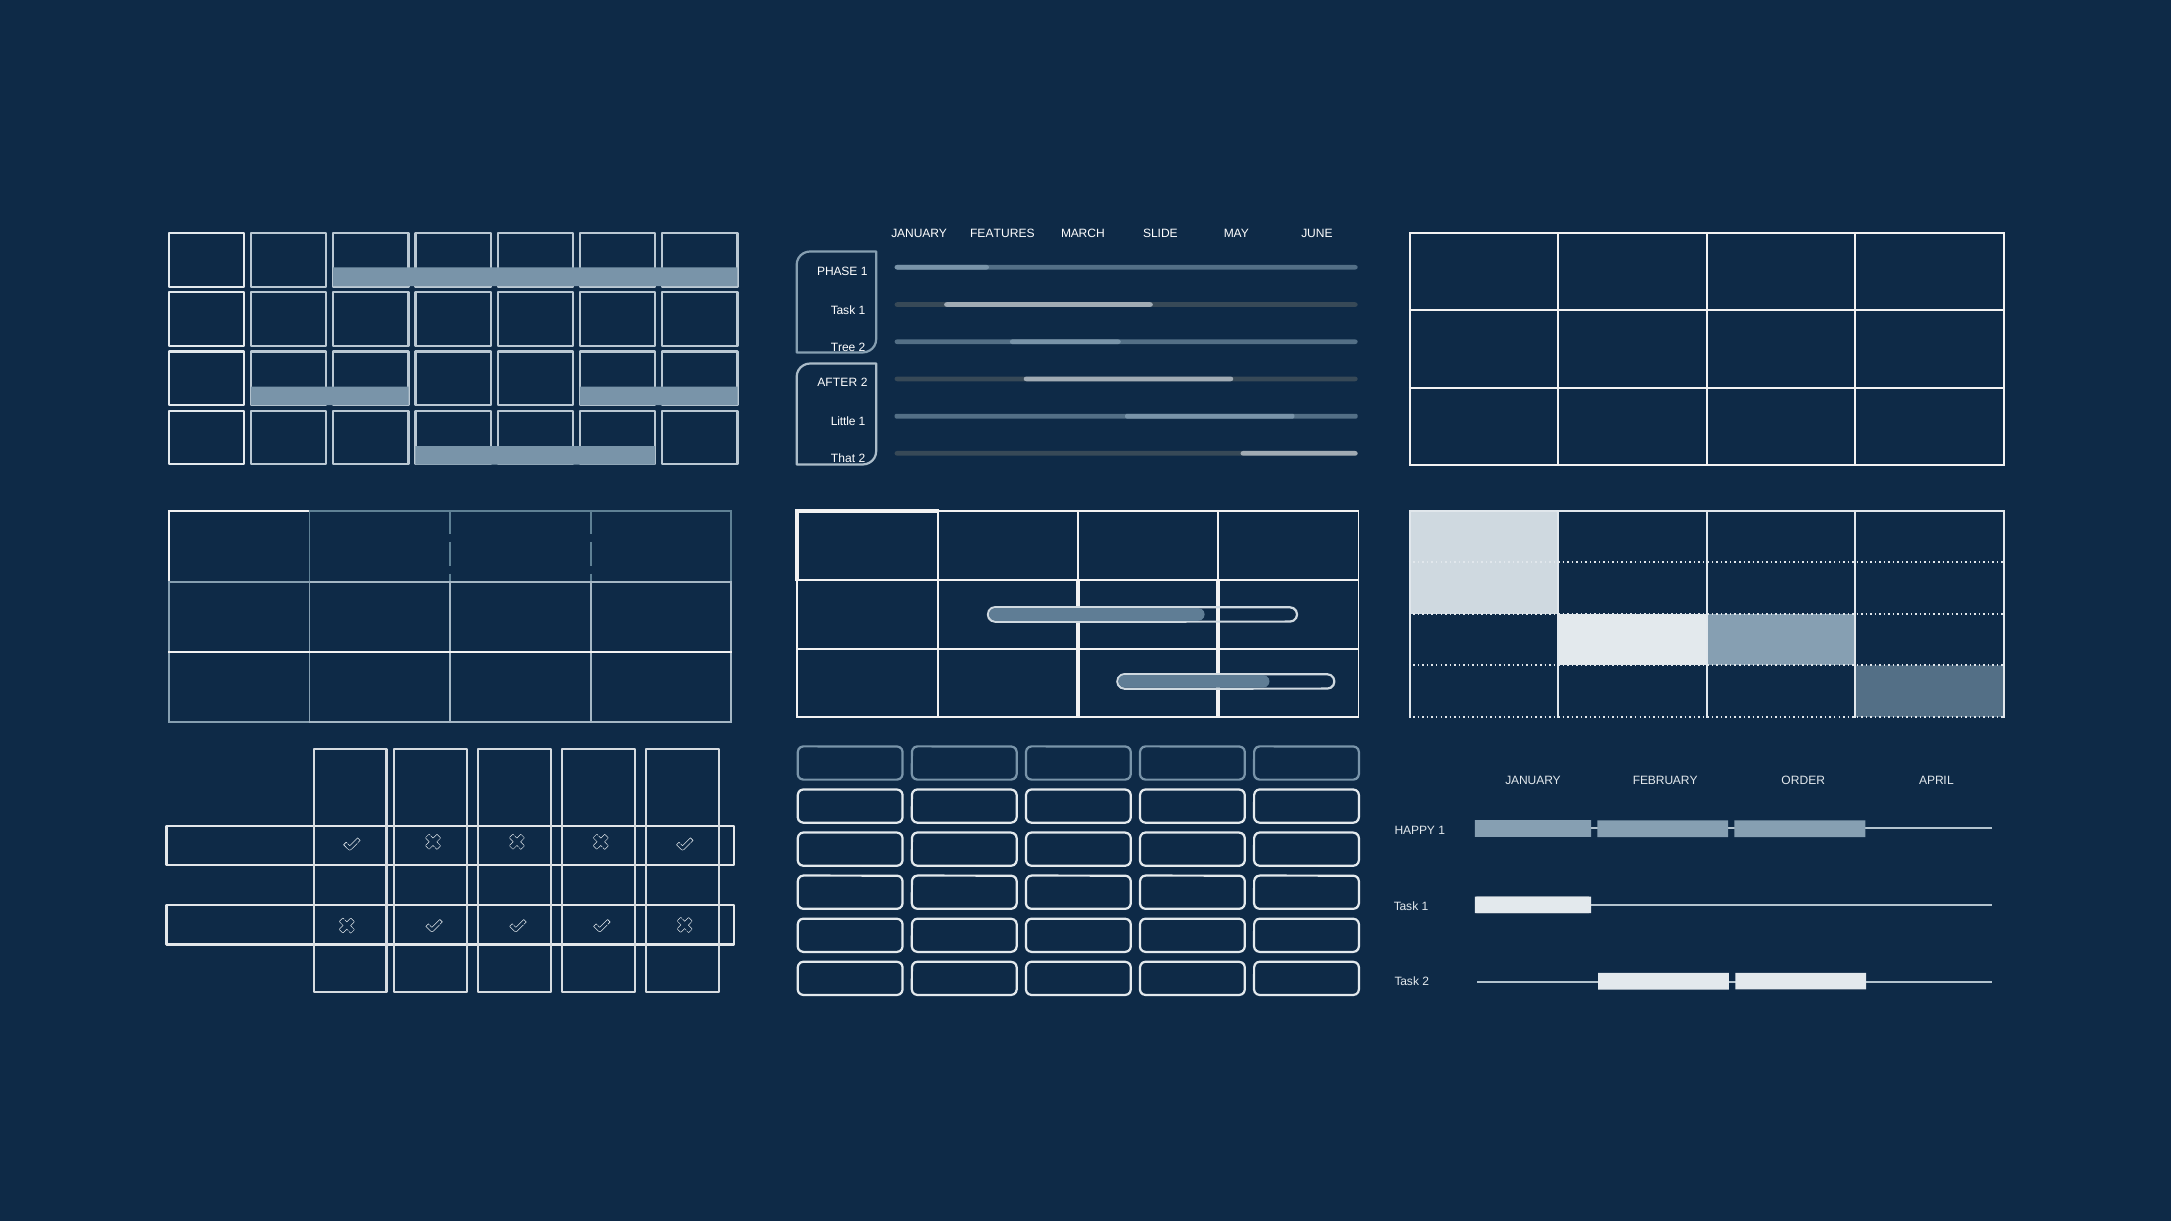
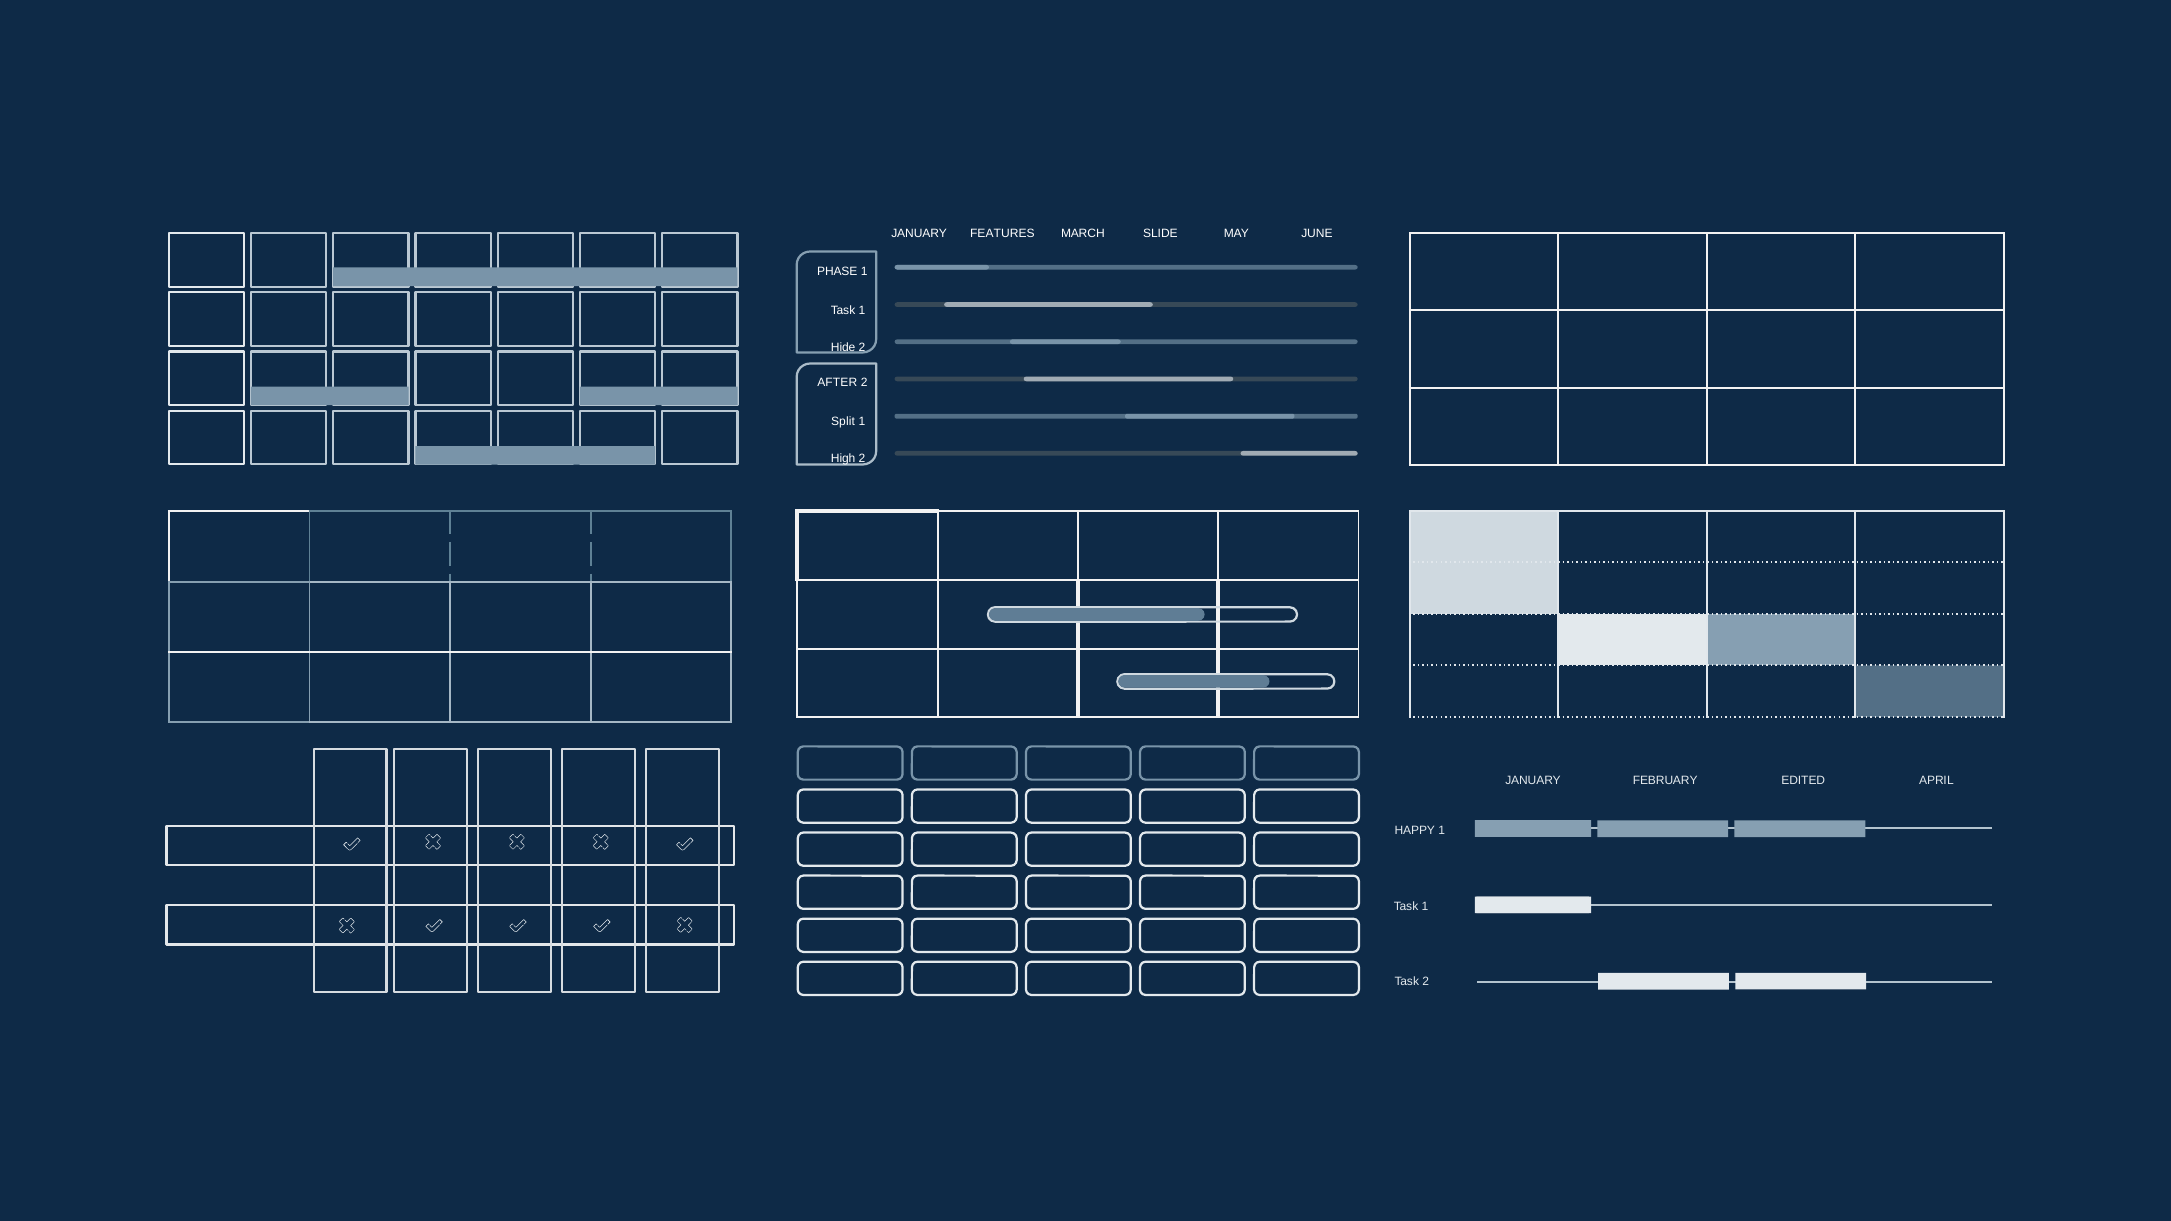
Tree: Tree -> Hide (843, 347)
Little: Little -> Split (843, 422)
That: That -> High (843, 459)
ORDER: ORDER -> EDITED (1803, 781)
